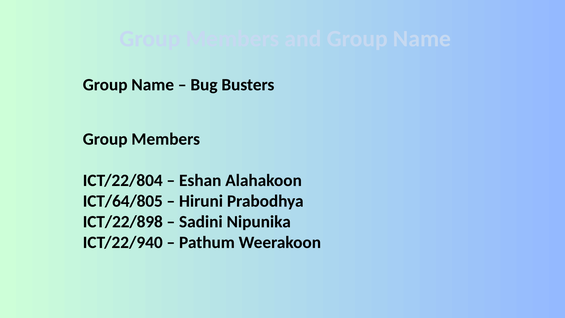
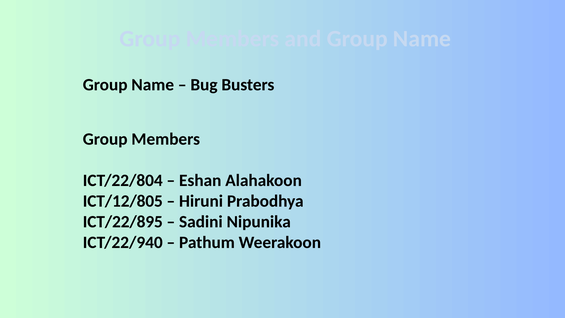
ICT/64/805: ICT/64/805 -> ICT/12/805 (123, 201)
ICT/22/898: ICT/22/898 -> ICT/22/895 (123, 222)
